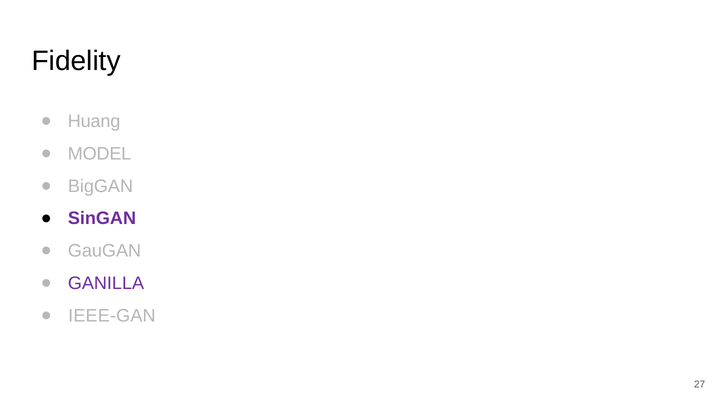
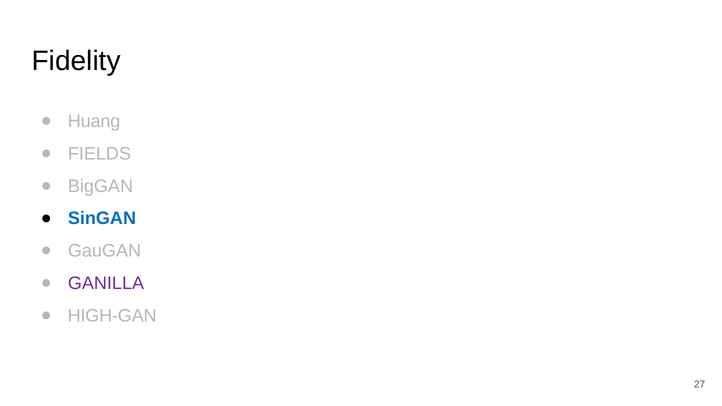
MODEL: MODEL -> FIELDS (99, 154)
SinGAN colour: purple -> blue (102, 219)
IEEE-GAN: IEEE-GAN -> HIGH-GAN (112, 316)
